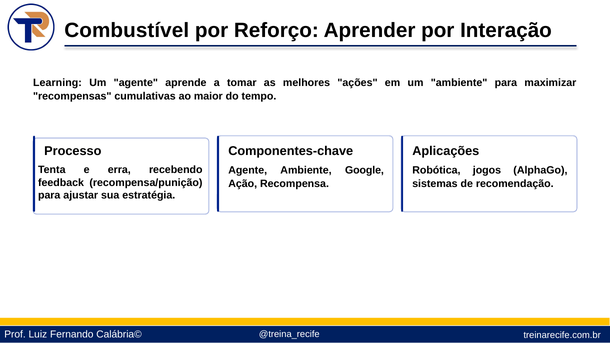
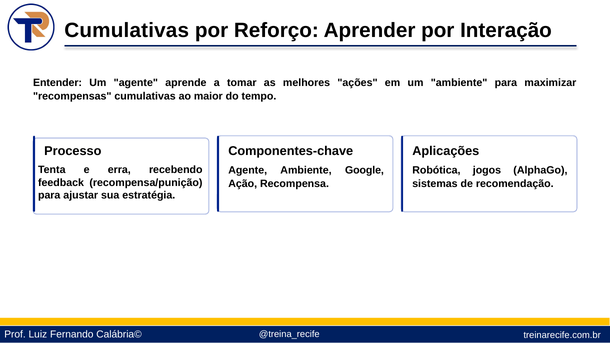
Combustível: Combustível -> Cumulativas (127, 30)
Learning: Learning -> Entender (58, 83)
